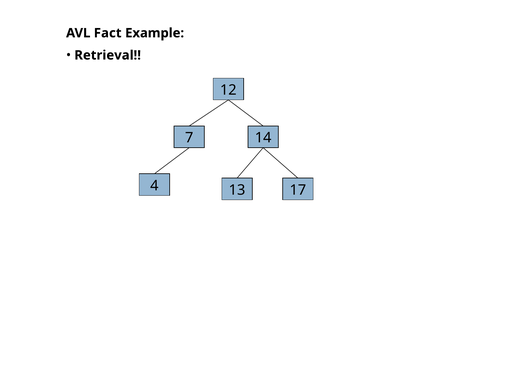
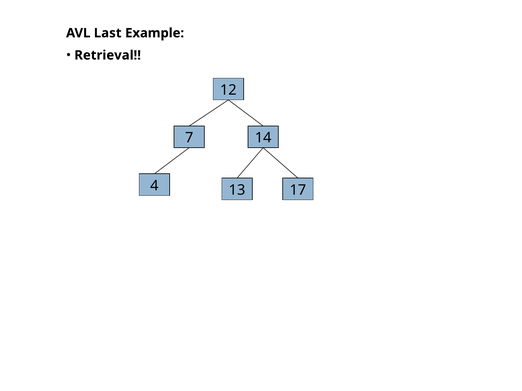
Fact: Fact -> Last (108, 33)
